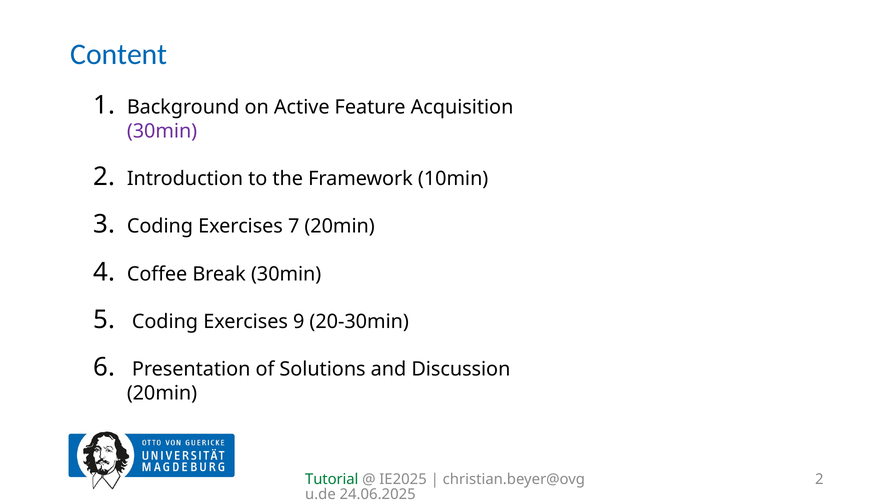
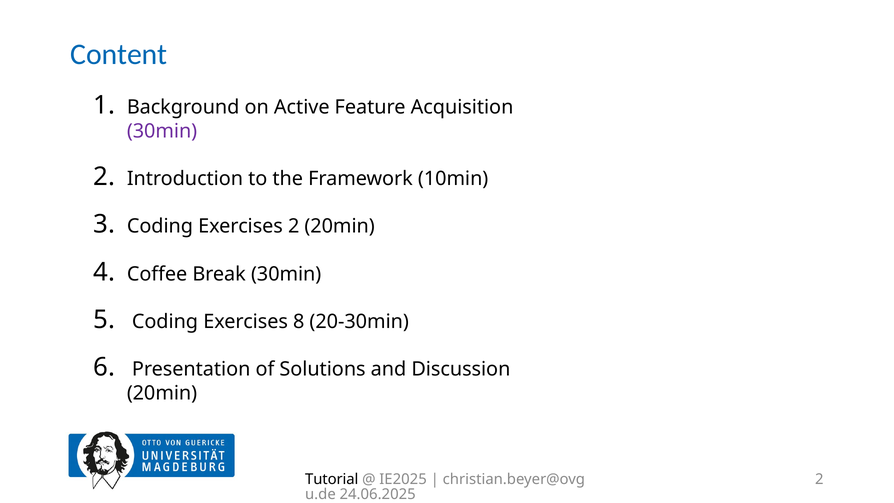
Exercises 7: 7 -> 2 (294, 226)
9: 9 -> 8 (299, 322)
Tutorial colour: green -> black (332, 479)
